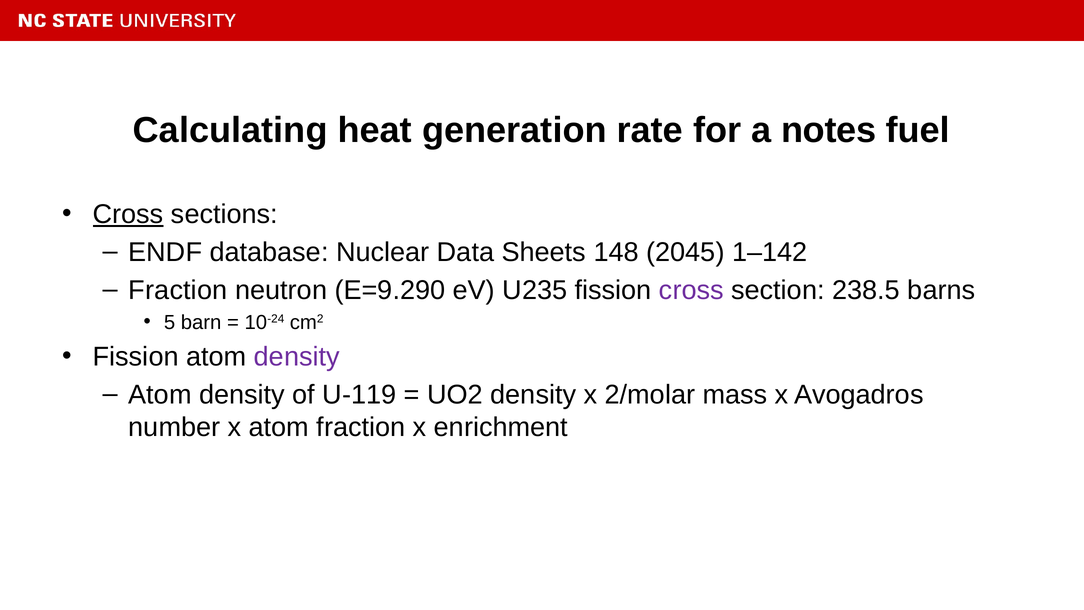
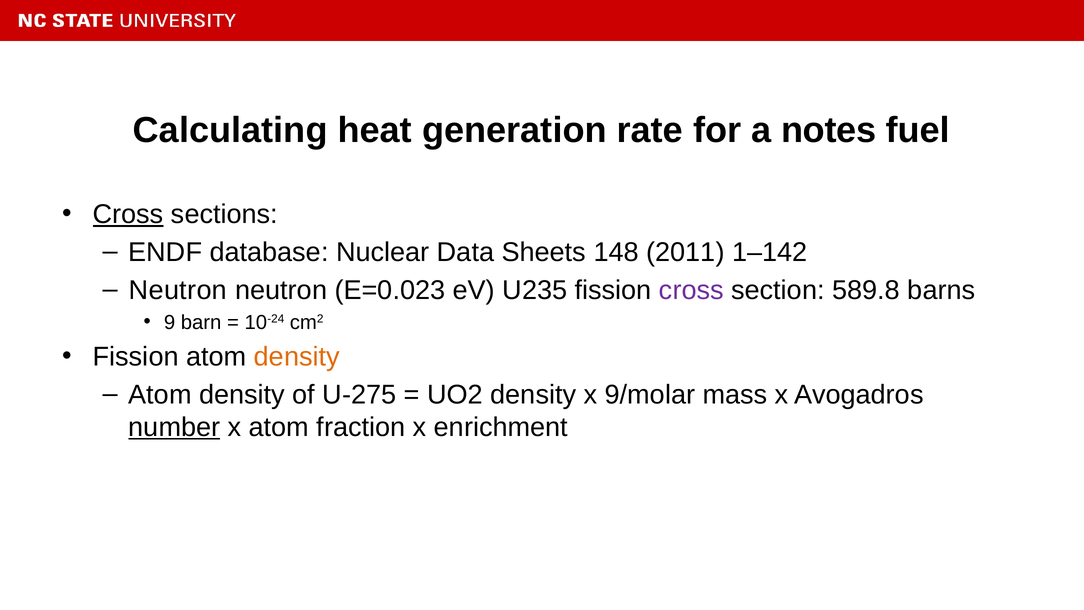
2045: 2045 -> 2011 (685, 252)
Fraction: Fraction -> Neutron (178, 290)
E=9.290: E=9.290 -> E=0.023 (390, 290)
238.5: 238.5 -> 589.8 (866, 290)
5: 5 -> 9 (170, 322)
density colour: purple -> orange (297, 357)
U-119: U-119 -> U-275 (359, 394)
2/molar: 2/molar -> 9/molar (650, 394)
number underline: none -> present (174, 427)
